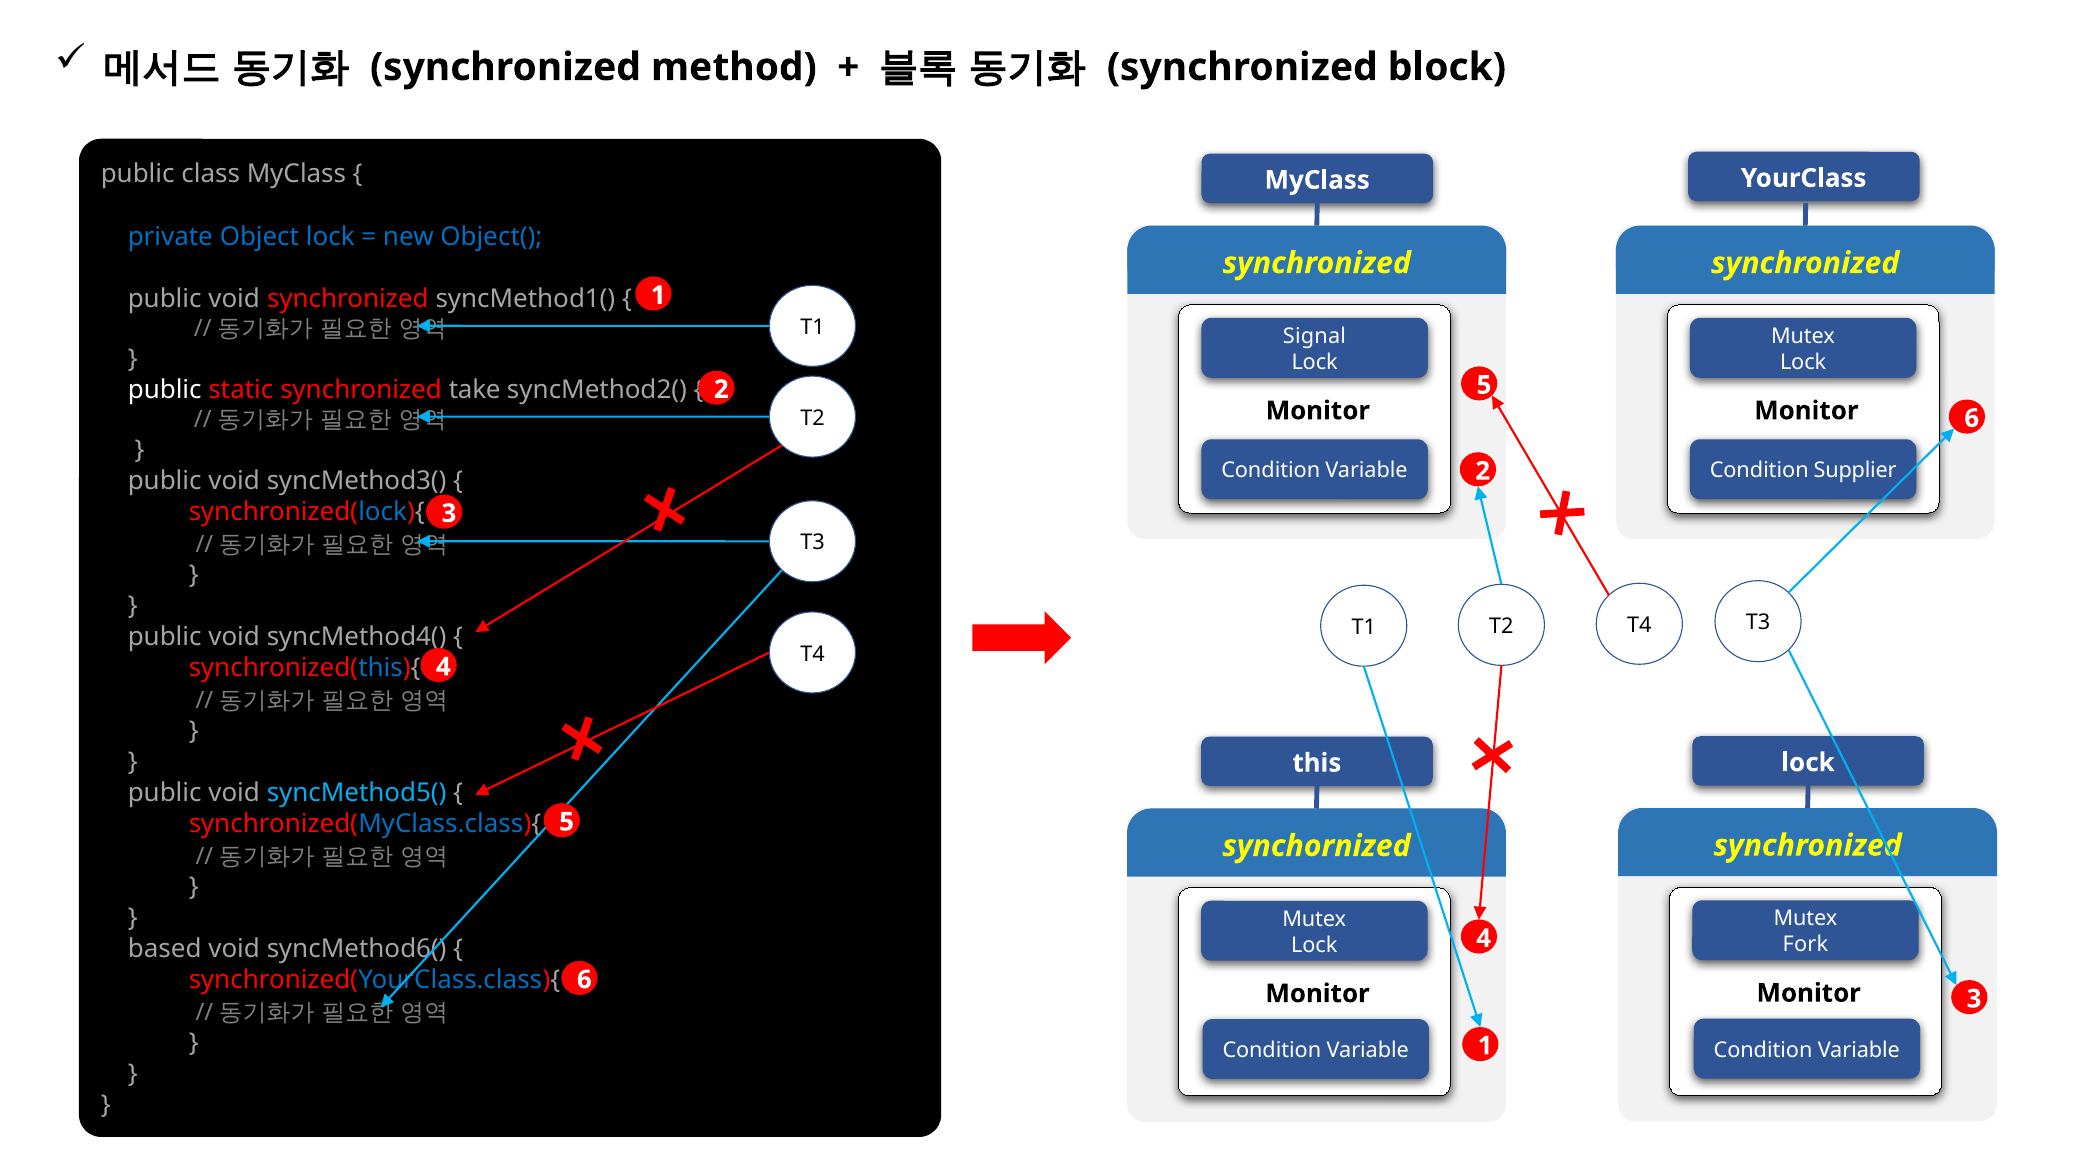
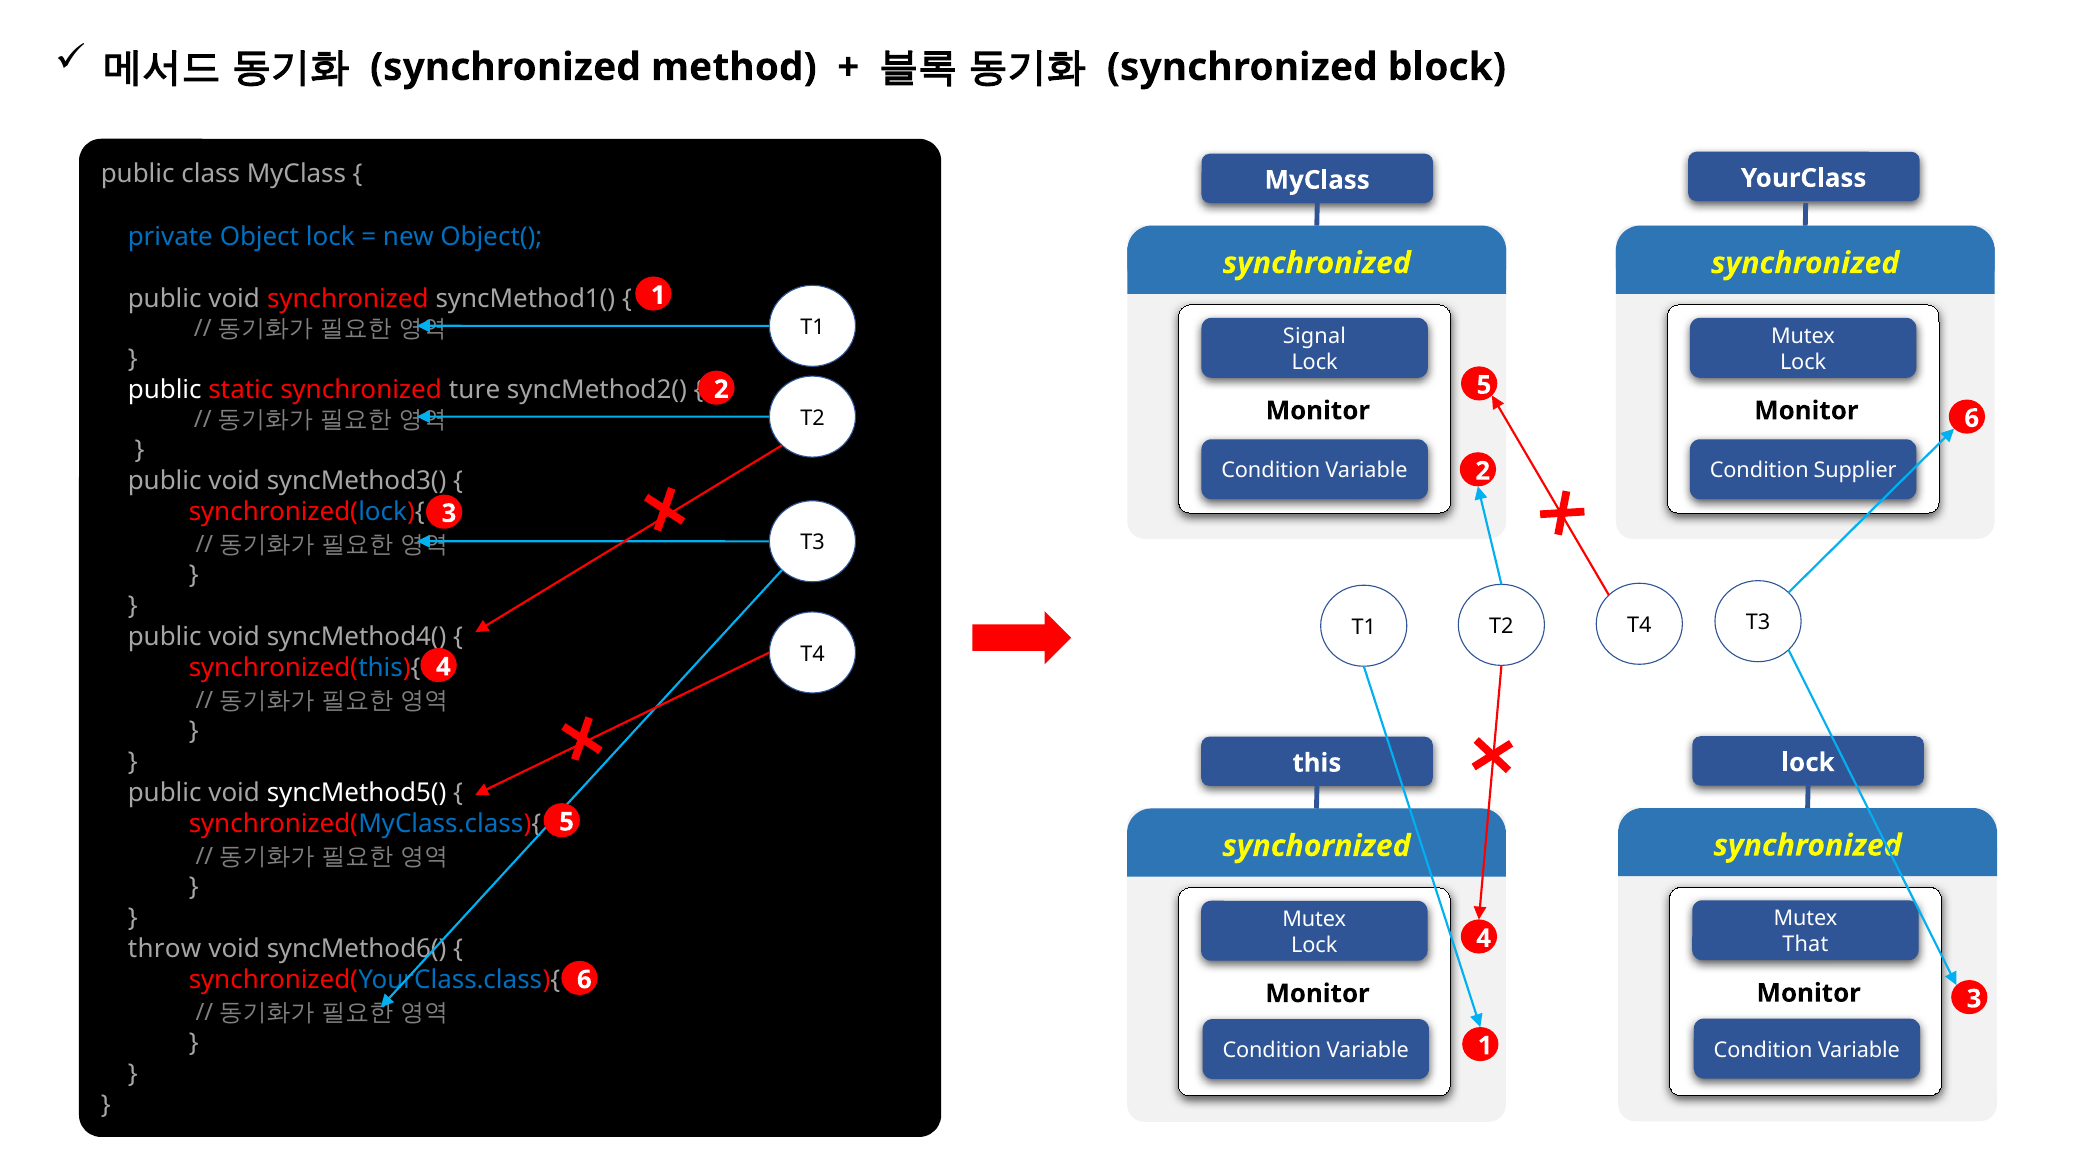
take: take -> ture (474, 390)
syncMethod5( colour: light blue -> white (357, 793)
Fork: Fork -> That (1805, 945)
based: based -> throw (165, 949)
